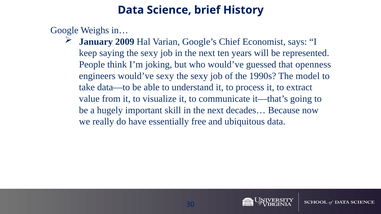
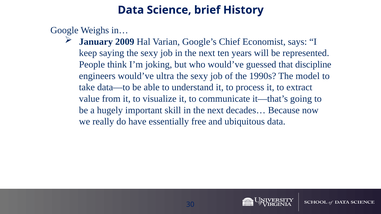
openness: openness -> discipline (313, 65)
would’ve sexy: sexy -> ultra (165, 76)
